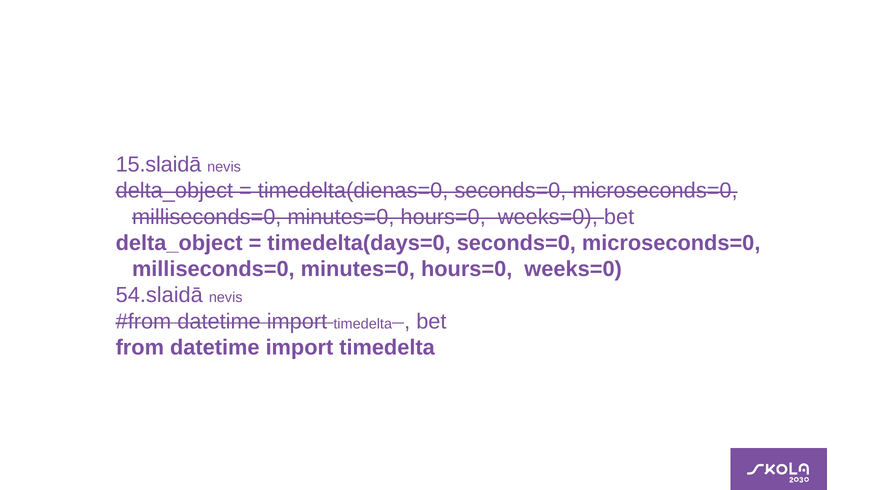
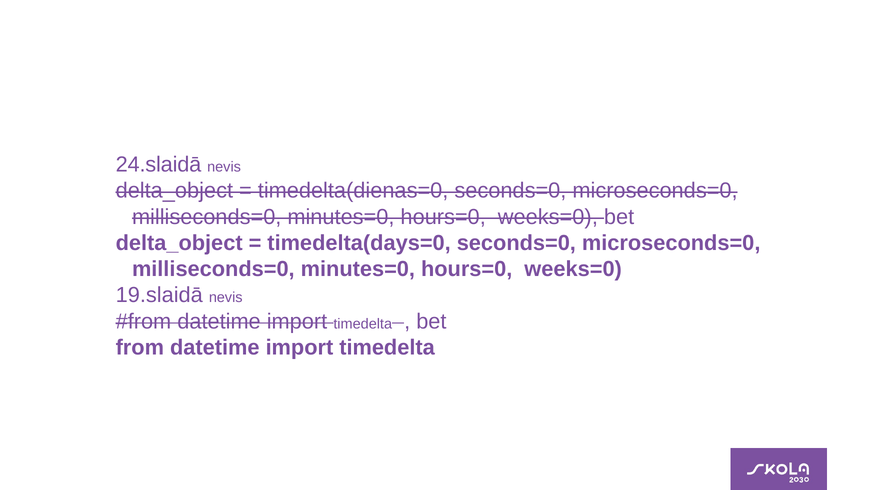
15.slaidā: 15.slaidā -> 24.slaidā (159, 165)
54.slaidā: 54.slaidā -> 19.slaidā (159, 295)
